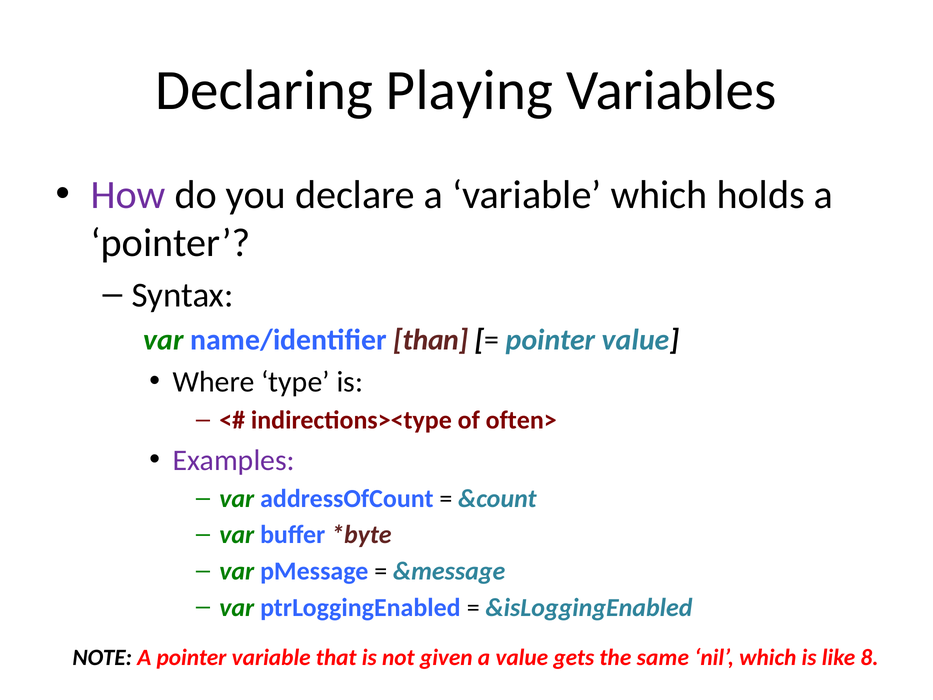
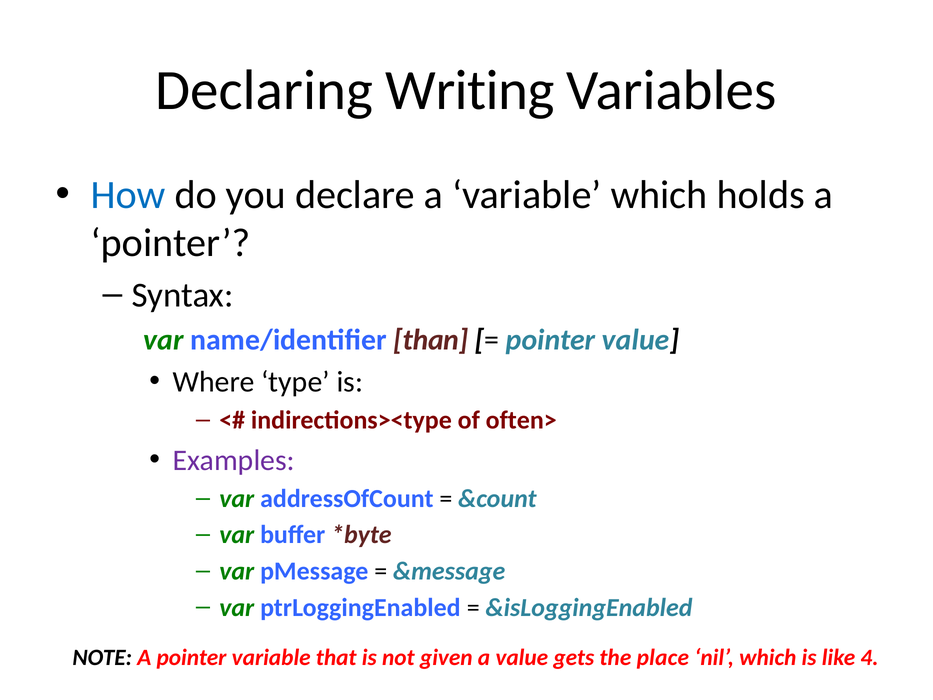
Playing: Playing -> Writing (470, 90)
How colour: purple -> blue (128, 195)
same: same -> place (663, 657)
8: 8 -> 4 (869, 657)
